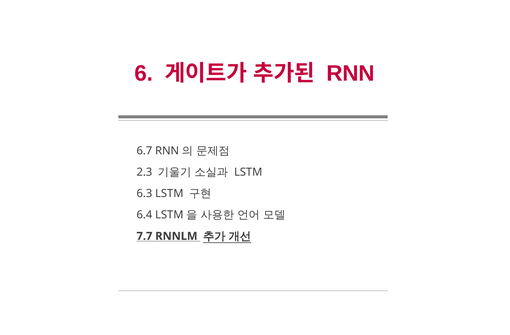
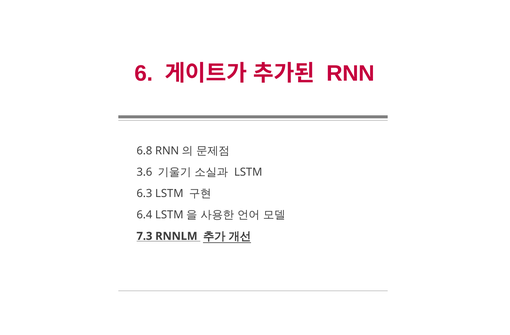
6.7: 6.7 -> 6.8 (144, 151)
2.3: 2.3 -> 3.6 (144, 172)
7.7: 7.7 -> 7.3 (144, 236)
